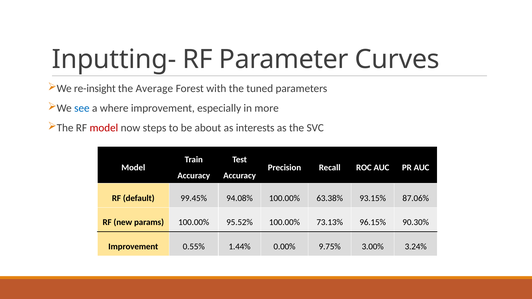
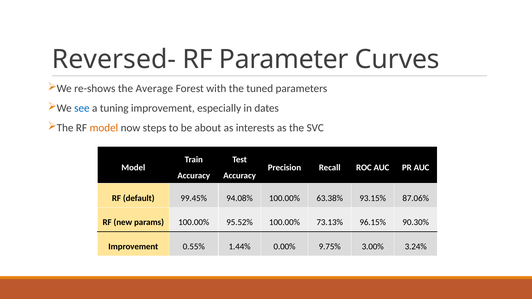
Inputting-: Inputting- -> Reversed- (114, 60)
re-insight: re-insight -> re-shows (95, 88)
where: where -> tuning (114, 108)
more: more -> dates (267, 108)
model colour: red -> orange (104, 128)
